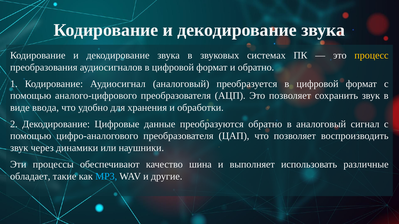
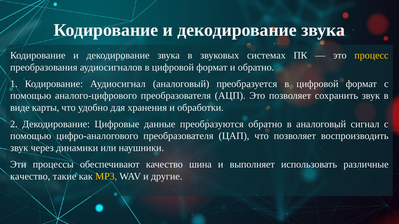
ввода: ввода -> карты (46, 108)
обладает: обладает -> качество (30, 177)
MP3 colour: light blue -> yellow (106, 177)
